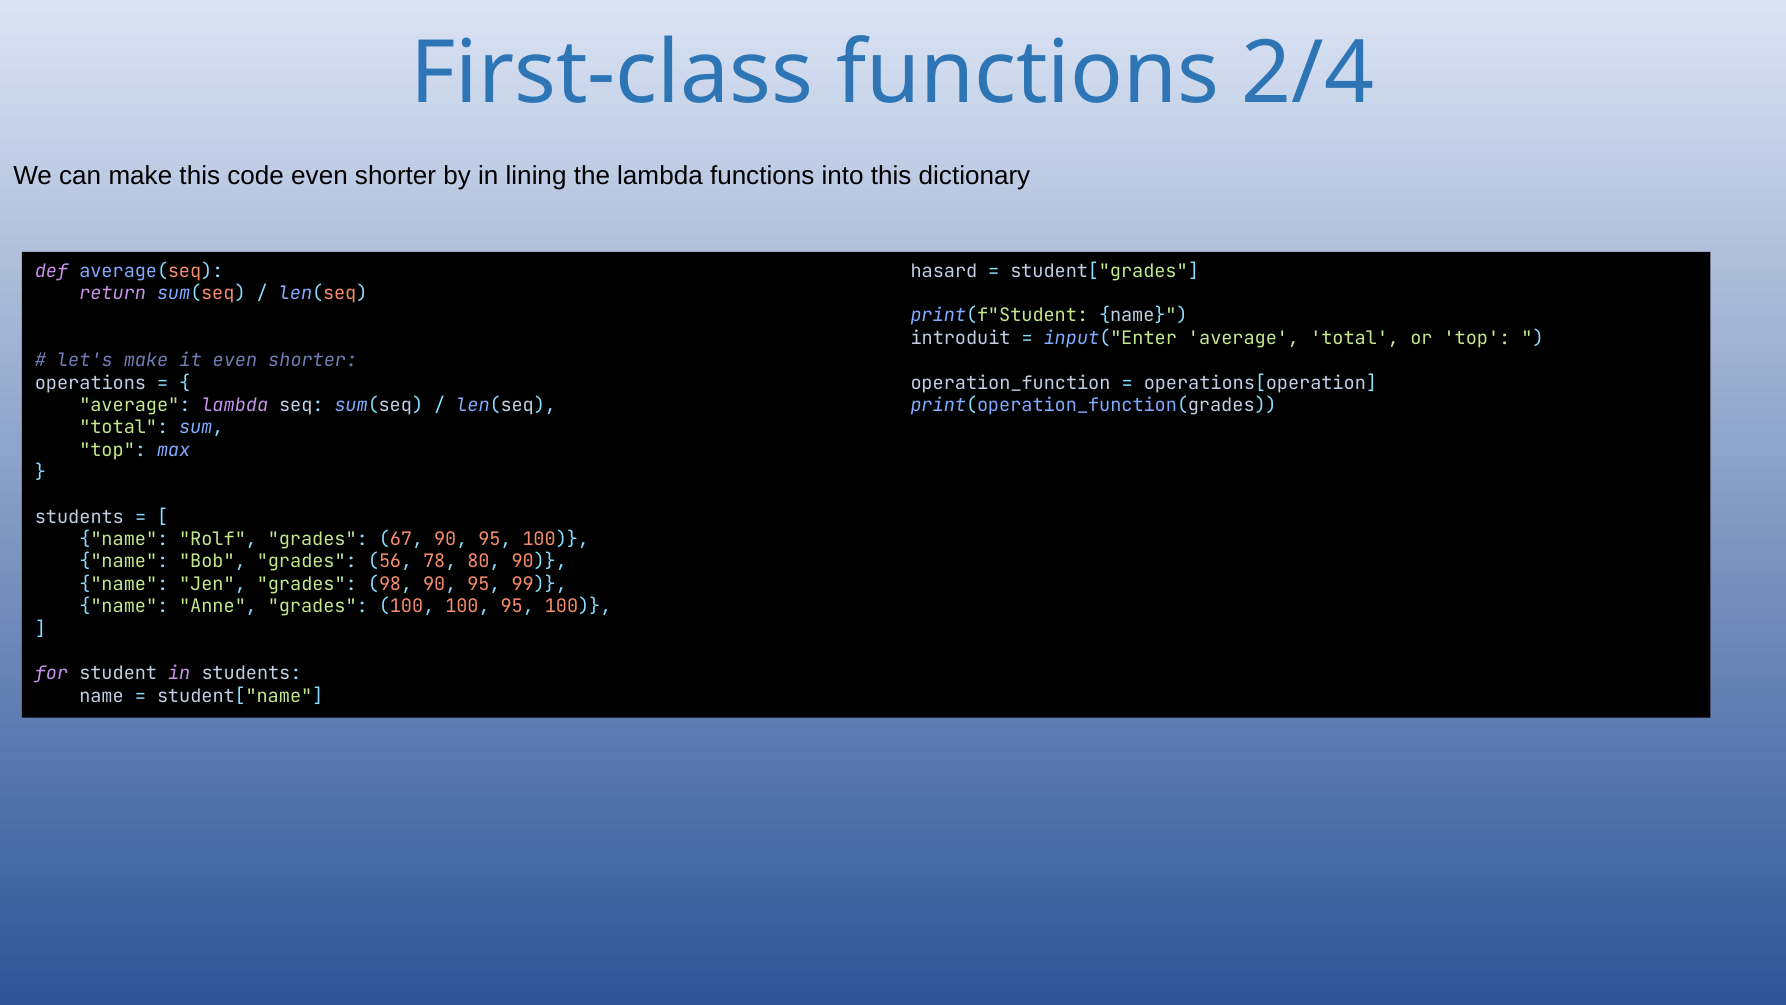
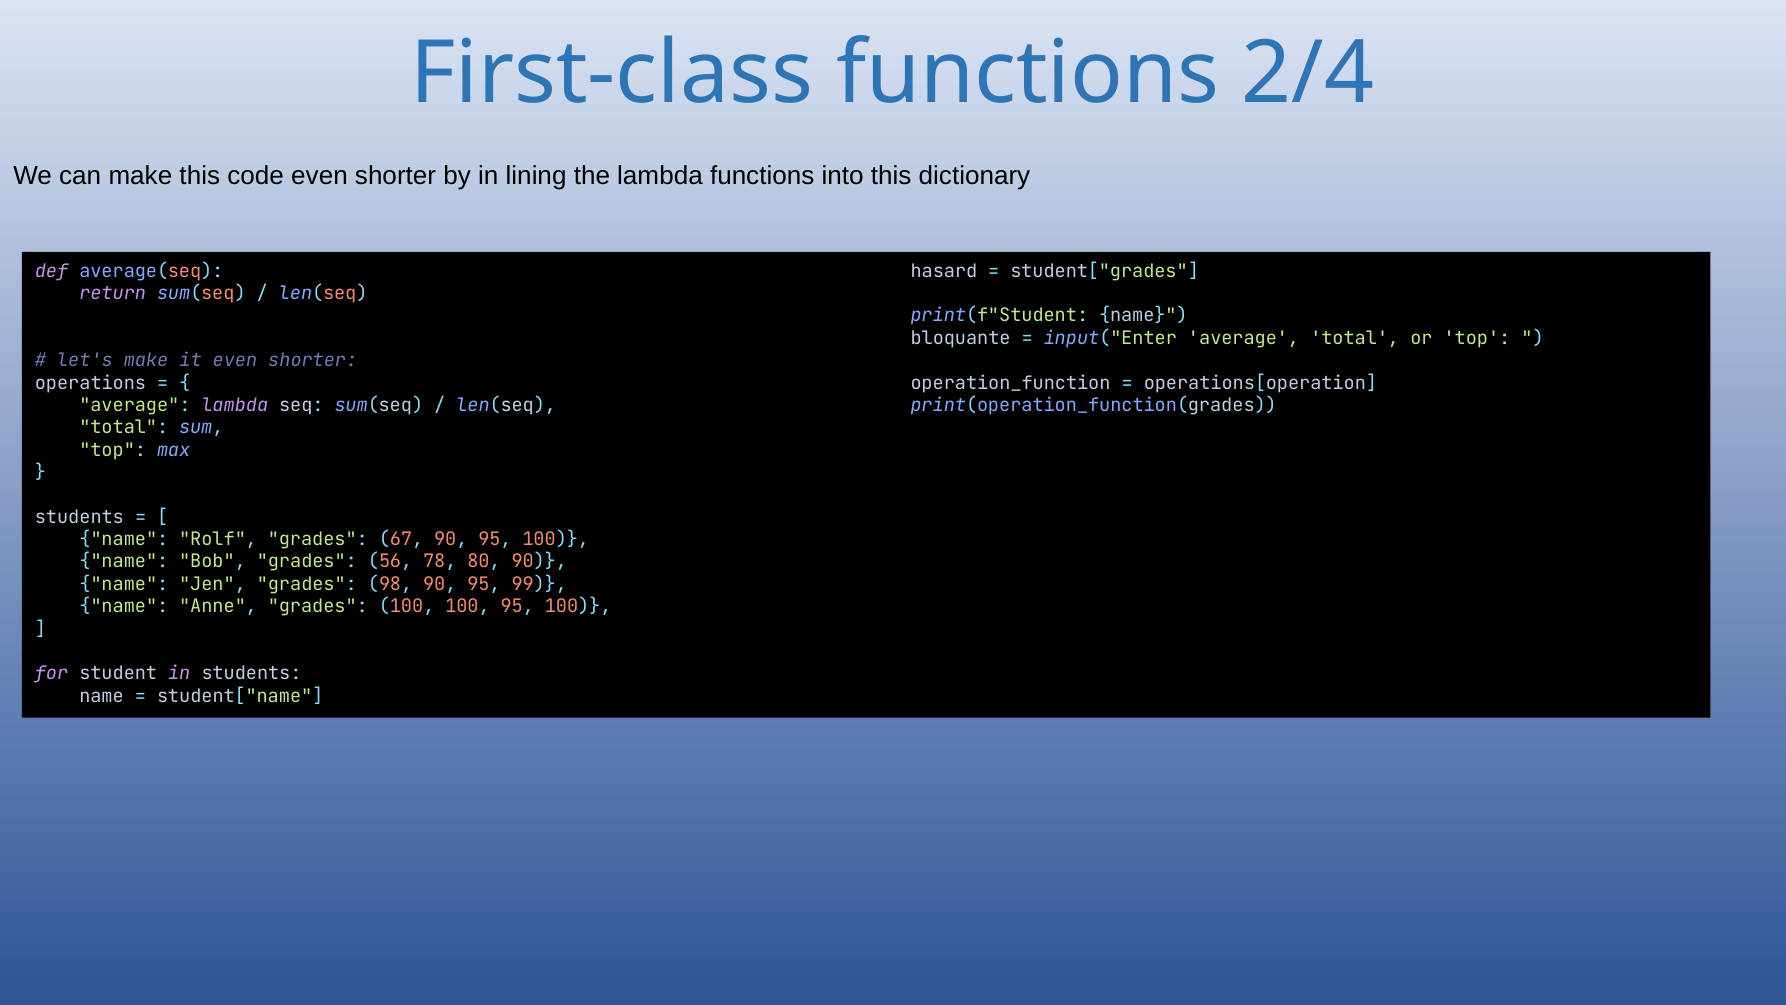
introduit: introduit -> bloquante (961, 338)
